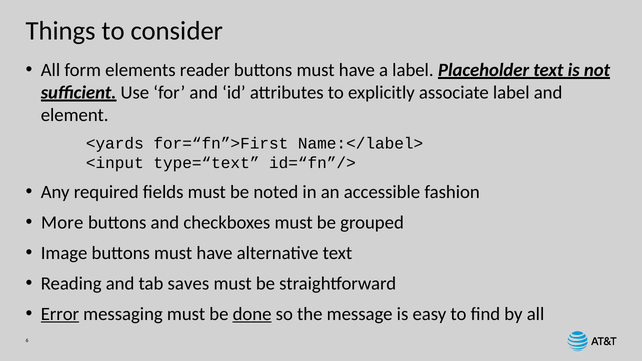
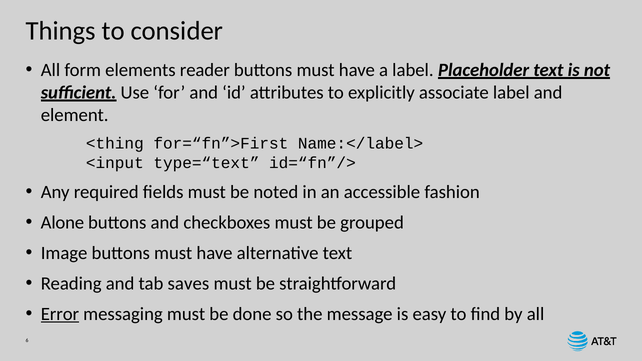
<yards: <yards -> <thing (115, 144)
More: More -> Alone (62, 223)
done underline: present -> none (252, 314)
